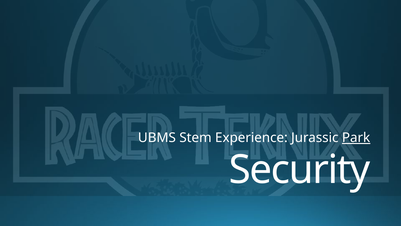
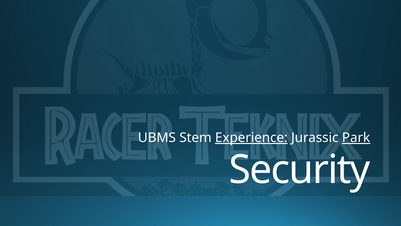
Experience underline: none -> present (251, 137)
